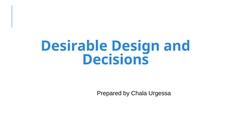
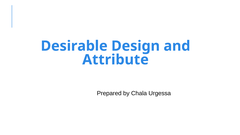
Decisions: Decisions -> Attribute (115, 60)
